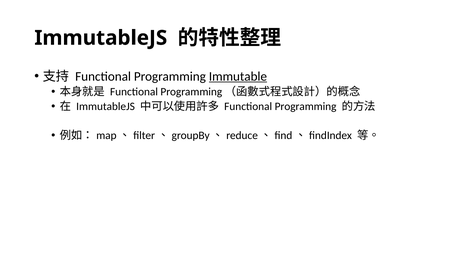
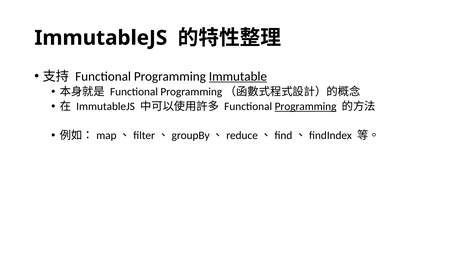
Programming underline: none -> present (306, 106)
